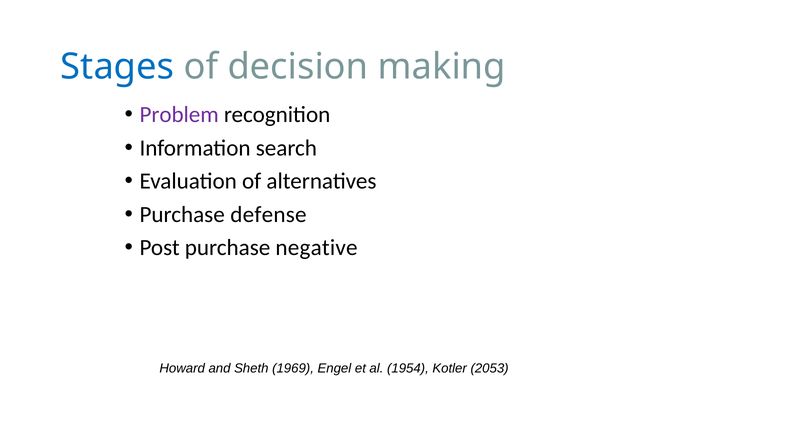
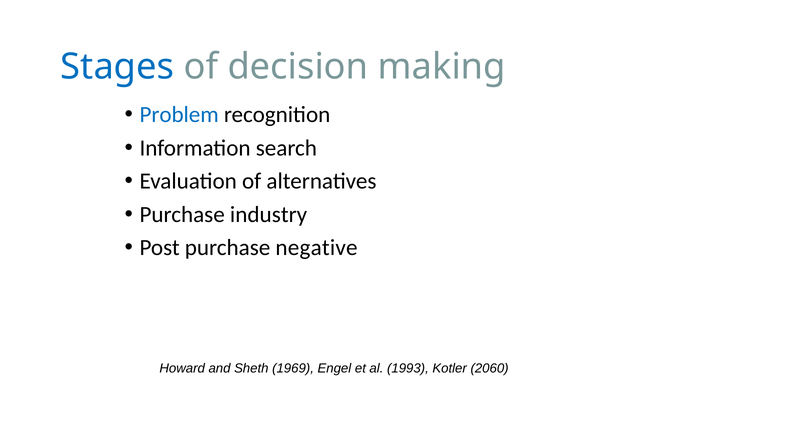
Problem colour: purple -> blue (179, 115)
defense: defense -> industry (269, 214)
1954: 1954 -> 1993 (408, 369)
2053: 2053 -> 2060 (490, 369)
